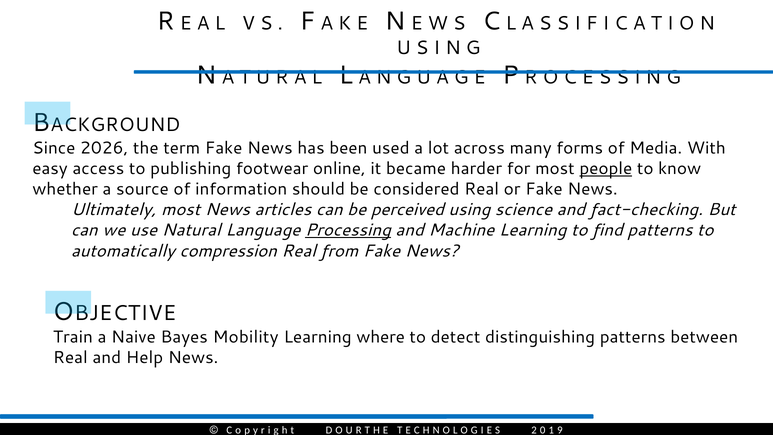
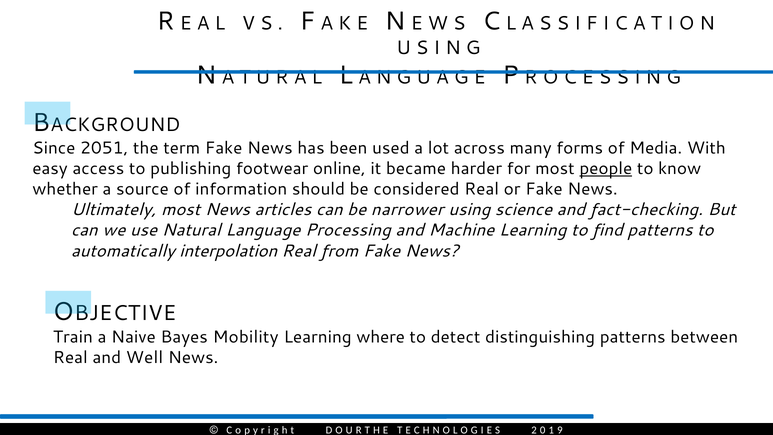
2026: 2026 -> 2051 (104, 148)
perceived: perceived -> narrower (407, 210)
Processing underline: present -> none (348, 230)
compression: compression -> interpolation (228, 251)
Help: Help -> Well (144, 358)
